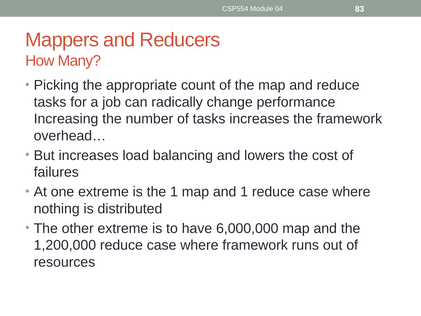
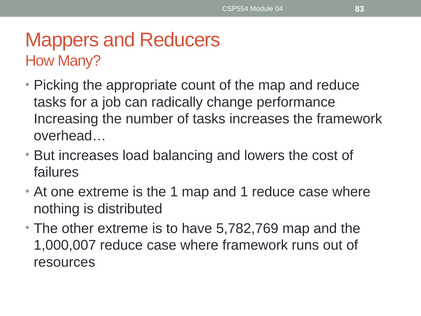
6,000,000: 6,000,000 -> 5,782,769 (247, 228)
1,200,000: 1,200,000 -> 1,000,007 (65, 245)
